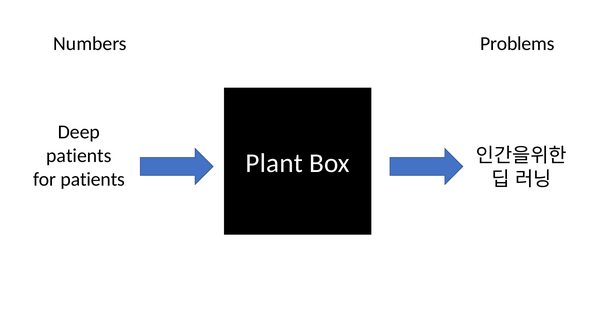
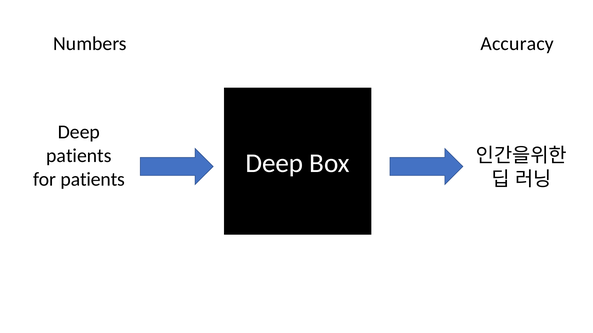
Problems: Problems -> Accuracy (517, 44)
Plant: Plant -> Deep (274, 163)
